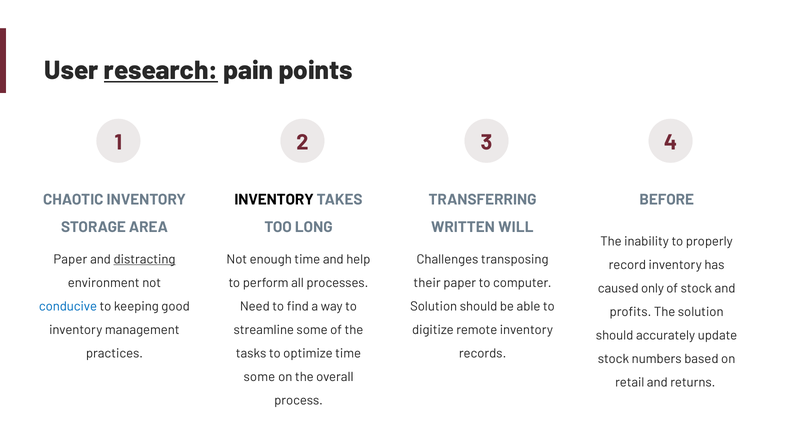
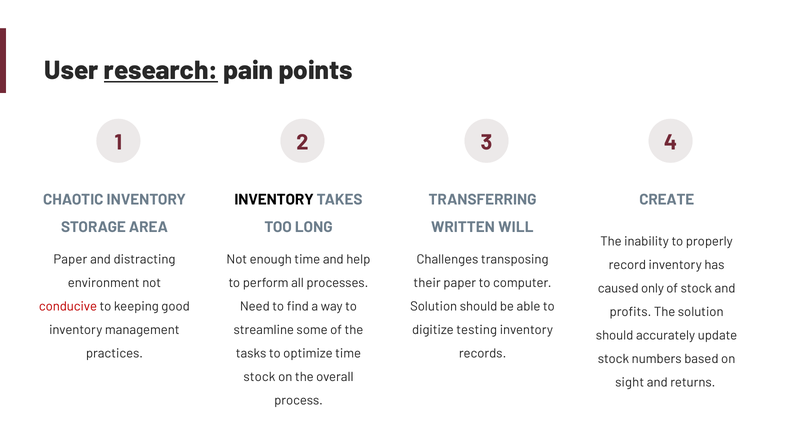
BEFORE: BEFORE -> CREATE (667, 200)
distracting underline: present -> none (144, 259)
conducive colour: blue -> red (68, 306)
remote: remote -> testing (477, 330)
some: some -> stock (259, 377)
retail: retail -> sight (630, 383)
